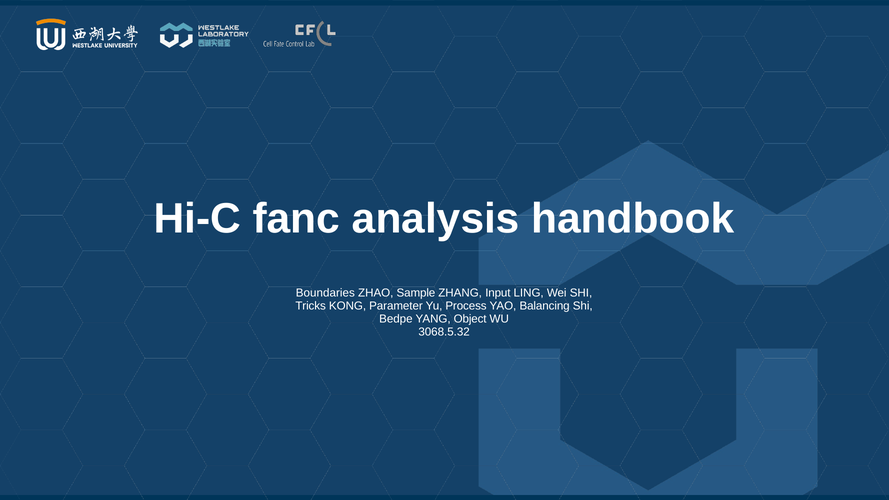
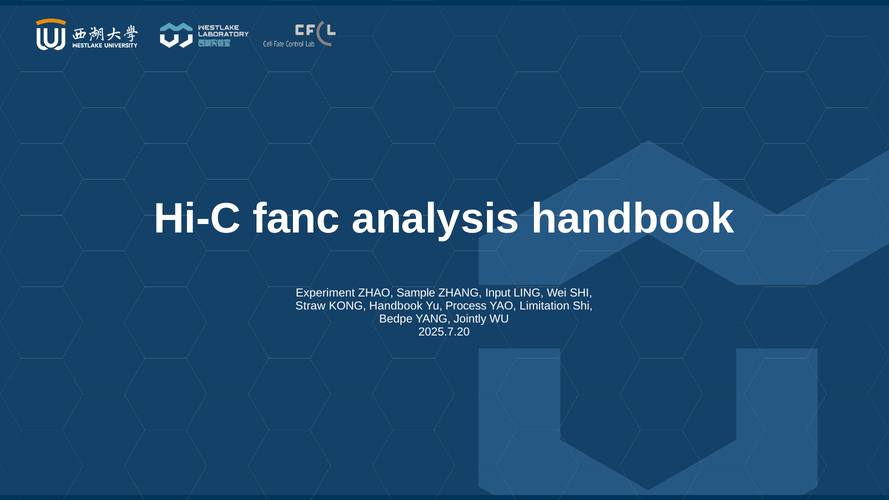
Boundaries: Boundaries -> Experiment (325, 293)
Tricks: Tricks -> Straw (311, 306)
KONG Parameter: Parameter -> Handbook (396, 306)
Balancing: Balancing -> Limitation (545, 306)
Object: Object -> Jointly (470, 319)
3068.5.32: 3068.5.32 -> 2025.7.20 (444, 332)
